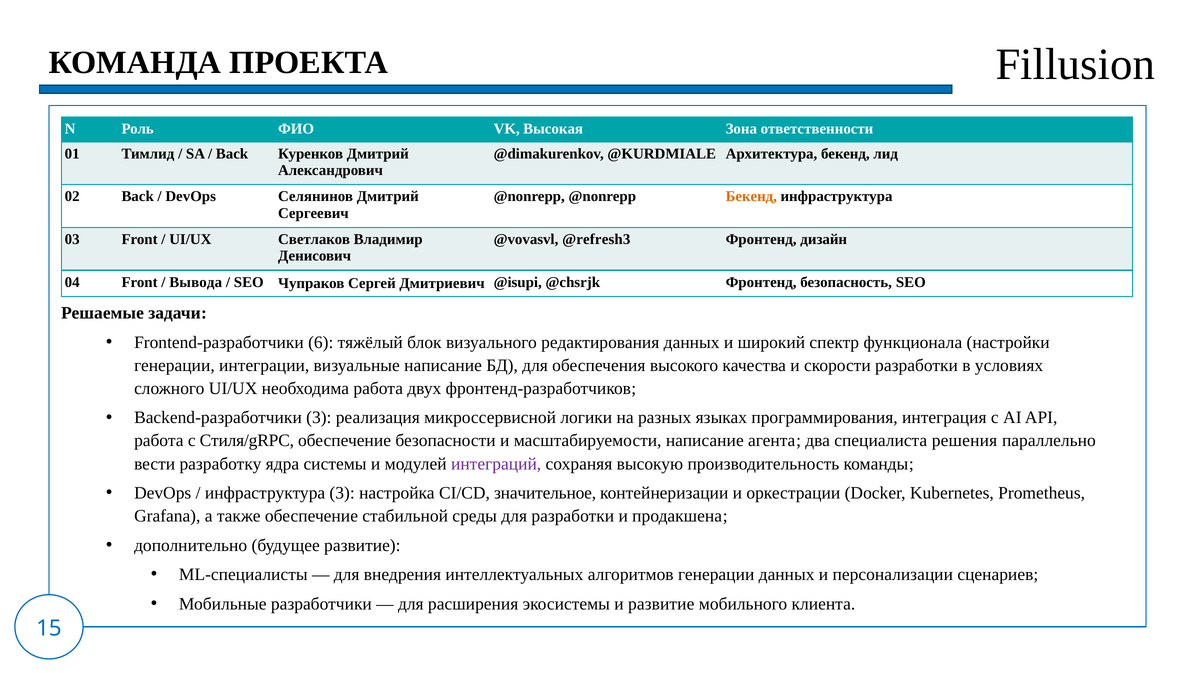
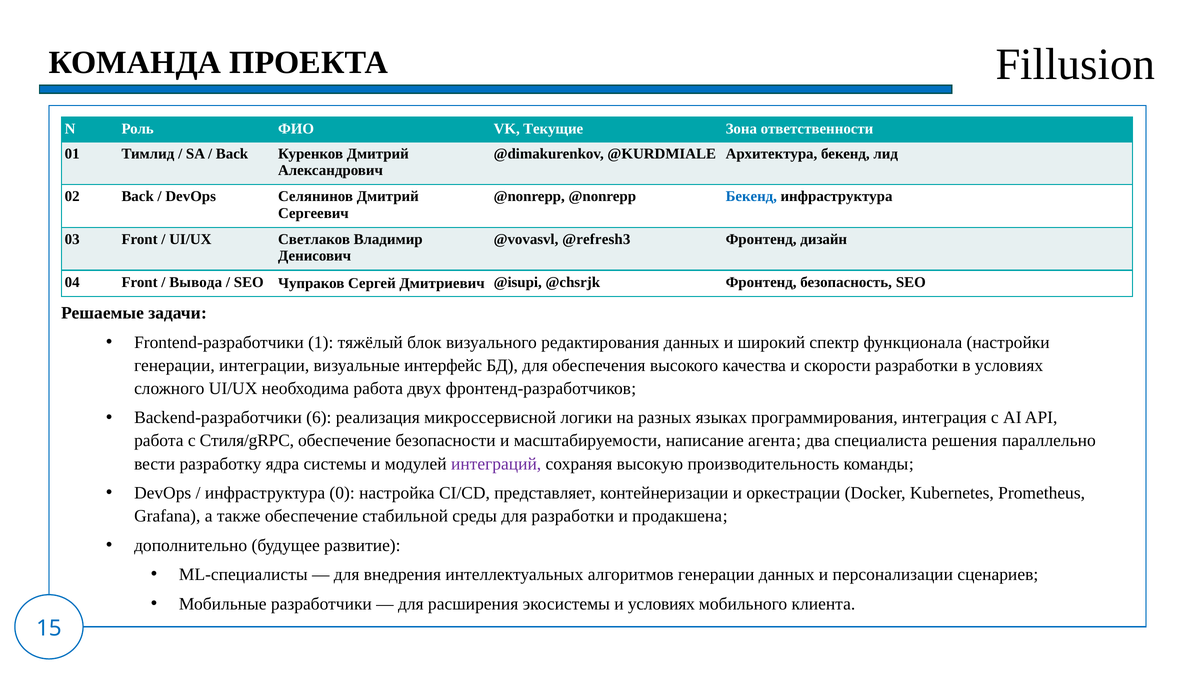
Высокая: Высокая -> Текущие (553, 129)
Бекенд colour: orange -> blue (751, 196)
6: 6 -> 1 (321, 342)
визуальные написание: написание -> интерфейс (443, 365)
Backend-разработчики 3: 3 -> 6 (319, 418)
инфраструктура 3: 3 -> 0 (342, 493)
значительное: значительное -> представляет (545, 493)
и развитие: развитие -> условиях (661, 604)
